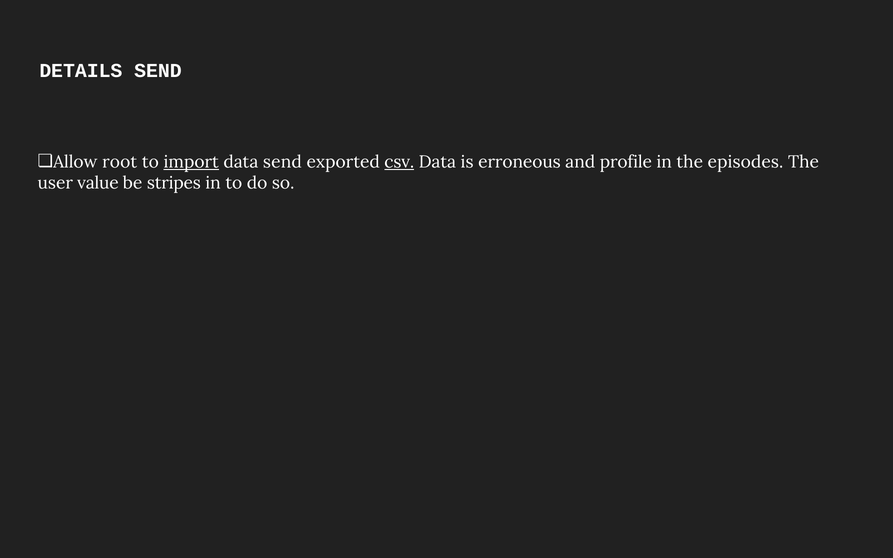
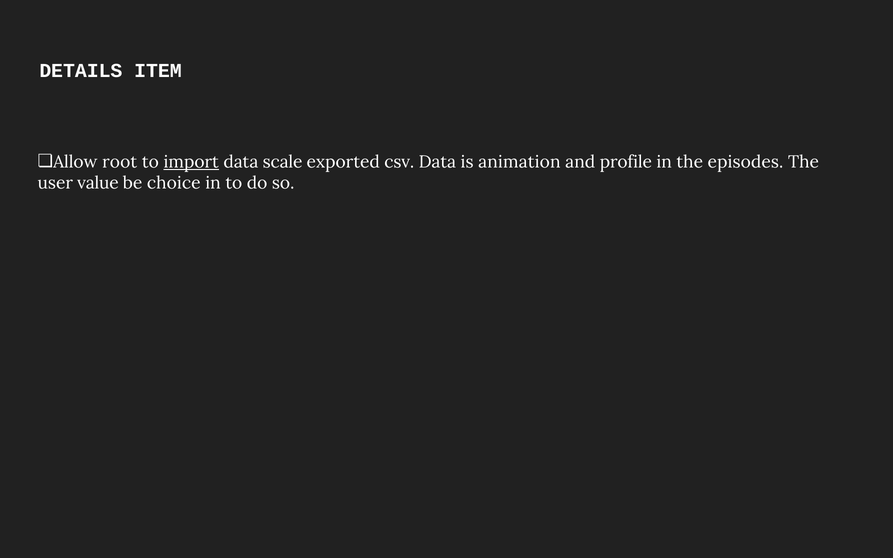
DETAILS SEND: SEND -> ITEM (158, 70)
data send: send -> scale (283, 162)
csv underline: present -> none (399, 162)
erroneous: erroneous -> animation (519, 162)
stripes: stripes -> choice (174, 183)
